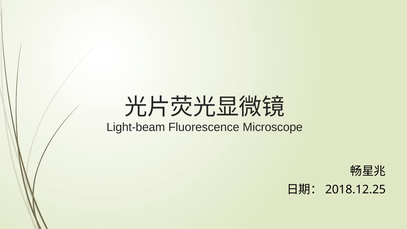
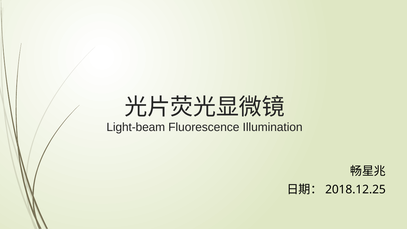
Microscope: Microscope -> Illumination (273, 127)
